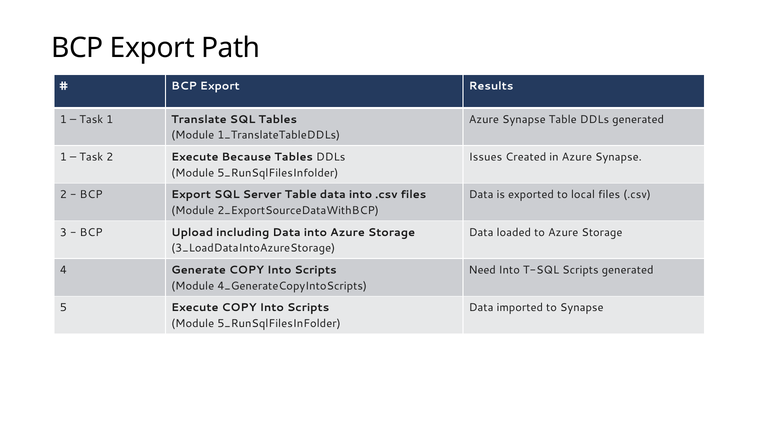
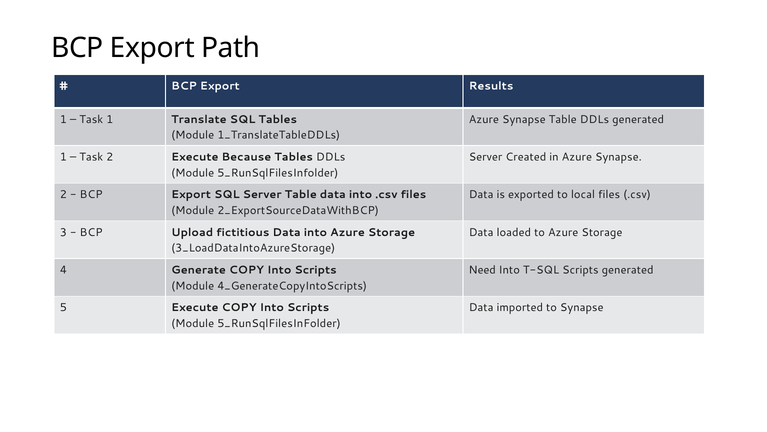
Issues: Issues -> Server (486, 157)
including: including -> fictitious (243, 232)
